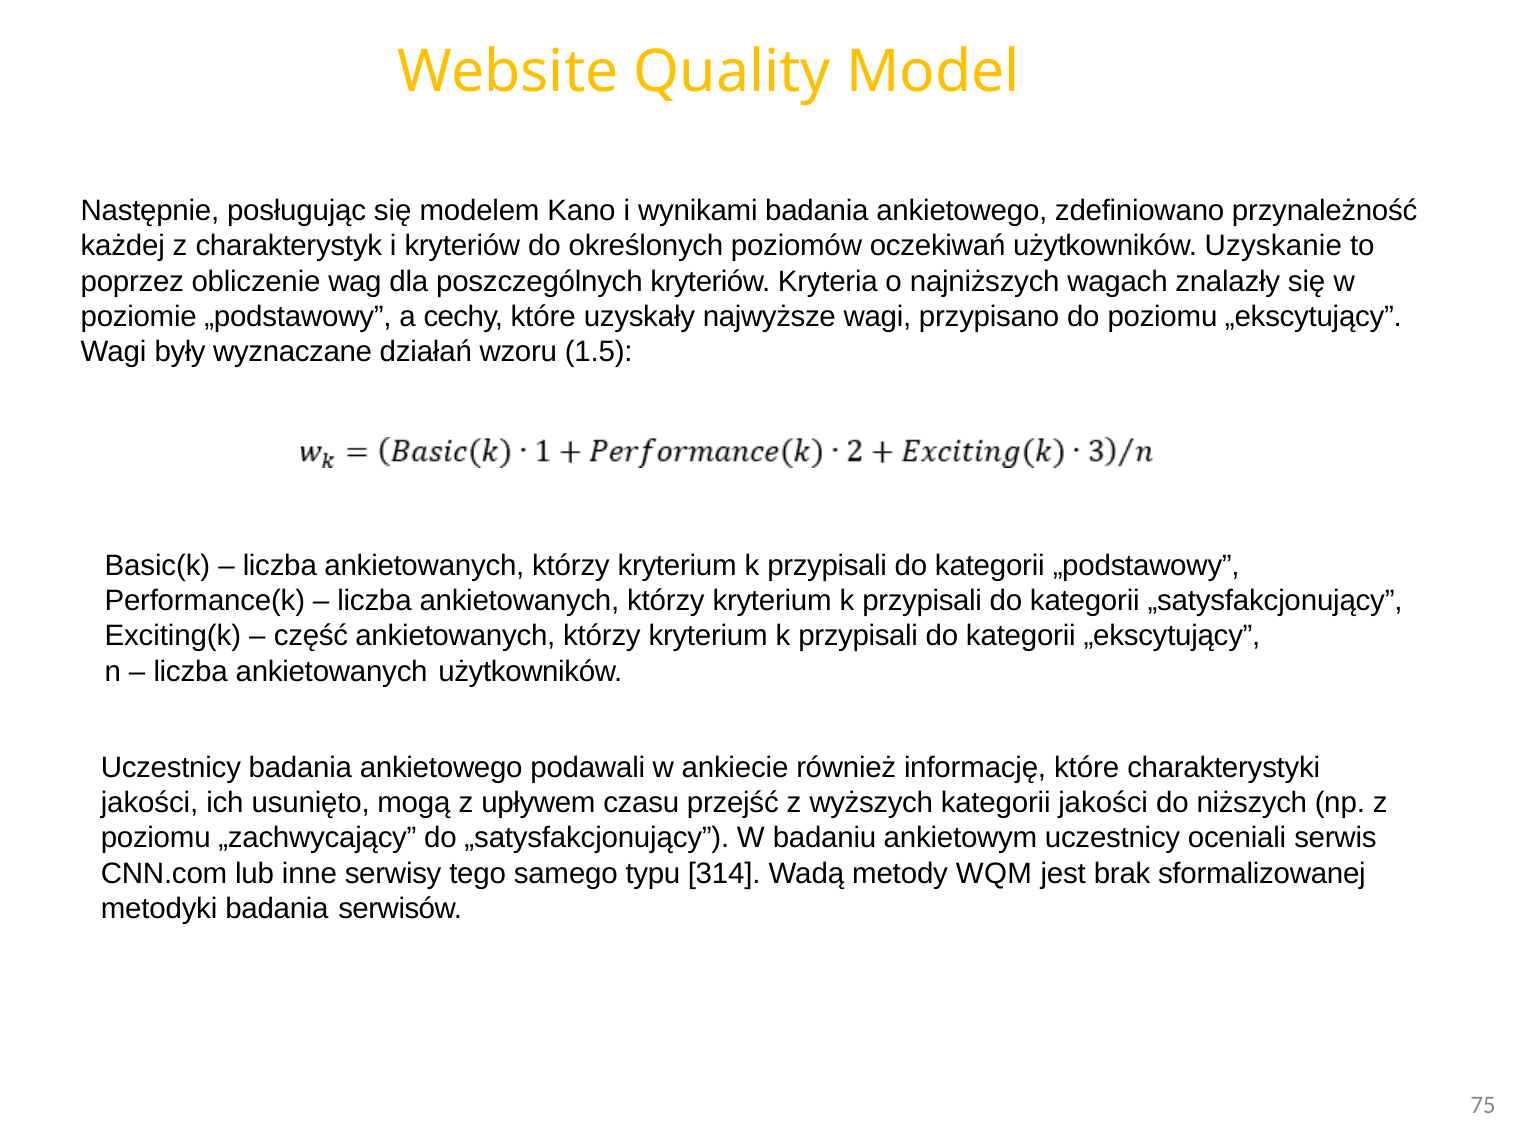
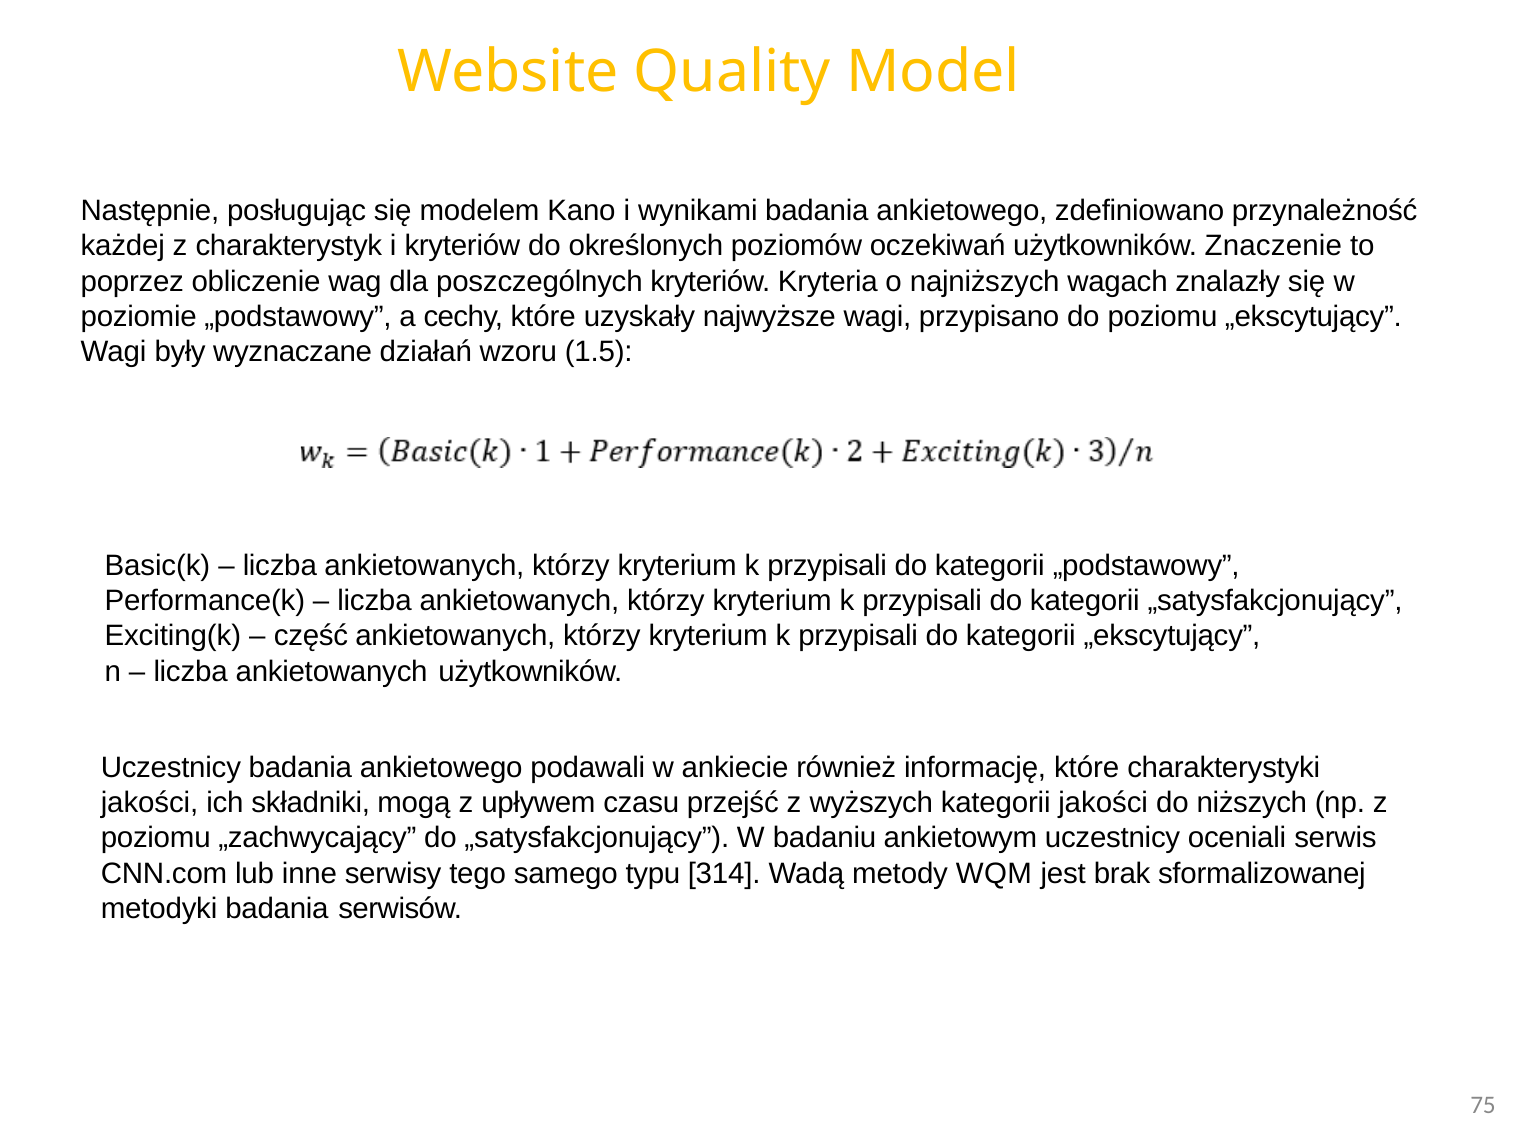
Uzyskanie: Uzyskanie -> Znaczenie (1273, 246)
usunięto: usunięto -> składniki (311, 803)
